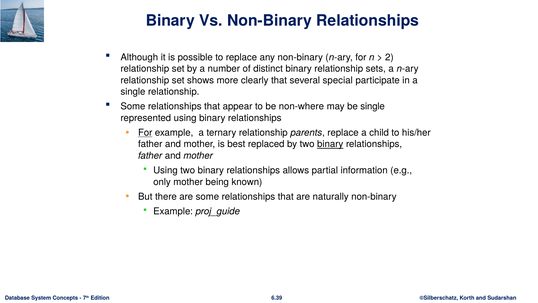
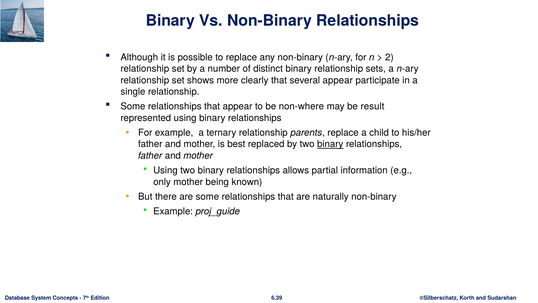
several special: special -> appear (338, 80)
be single: single -> result (372, 106)
For underline: present -> none (145, 133)
